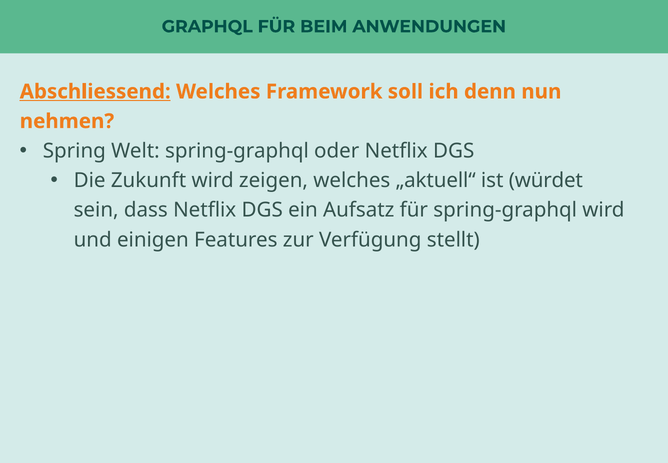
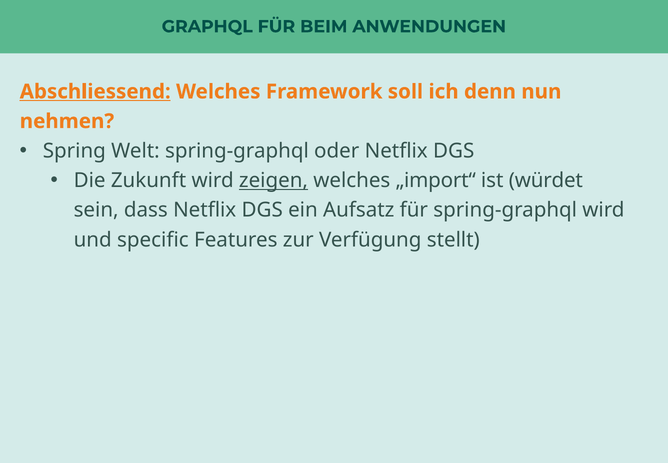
zeigen underline: none -> present (273, 180)
„aktuell“: „aktuell“ -> „import“ (436, 180)
einigen: einigen -> specific (153, 239)
